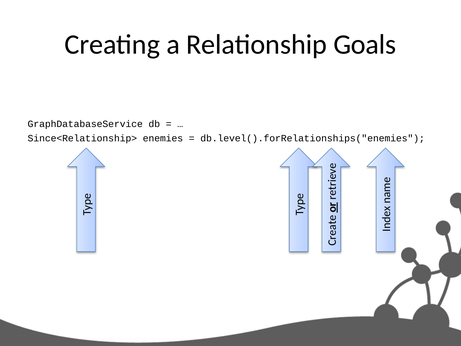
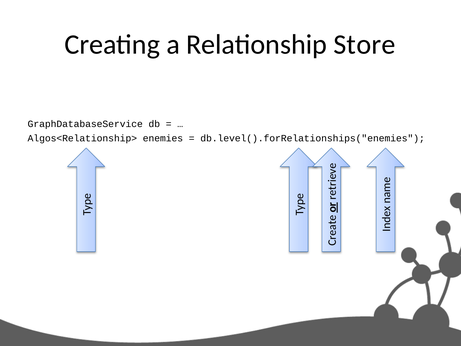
Goals: Goals -> Store (365, 45)
Since<Relationship>: Since<Relationship> -> Algos<Relationship> (82, 138)
